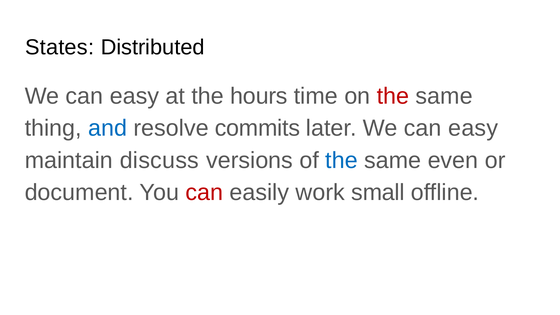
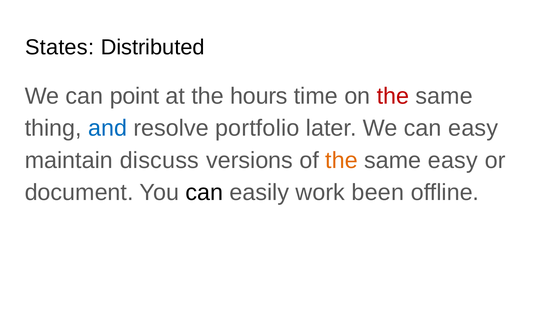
easy: easy -> point (135, 96)
commits: commits -> portfolio (257, 128)
the colour: blue -> orange (342, 160)
same even: even -> easy (453, 160)
can colour: red -> black (204, 193)
small: small -> been (378, 193)
